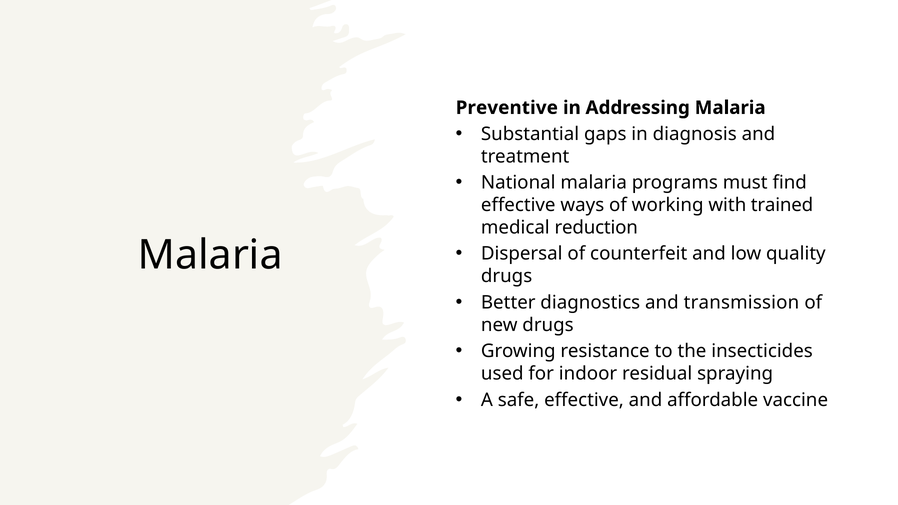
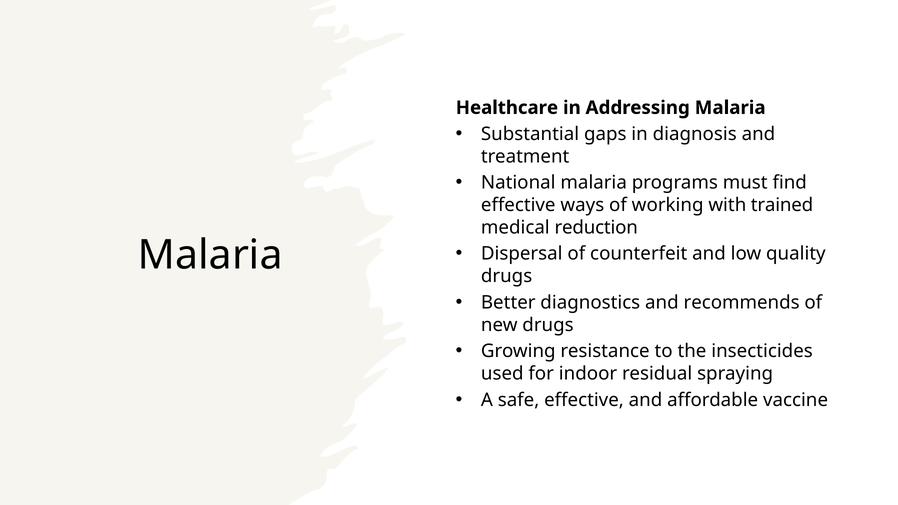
Preventive: Preventive -> Healthcare (507, 108)
transmission: transmission -> recommends (742, 303)
